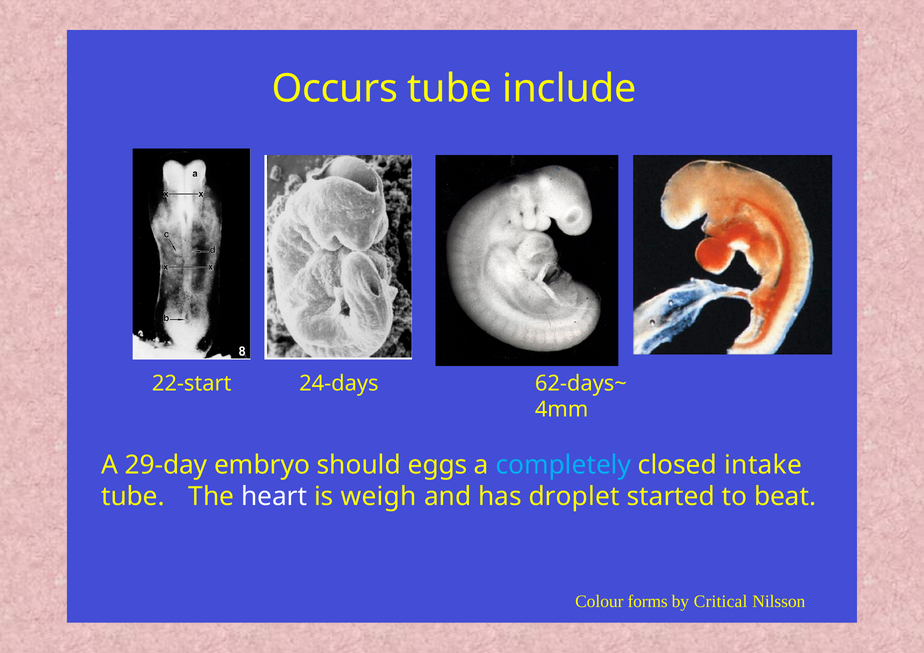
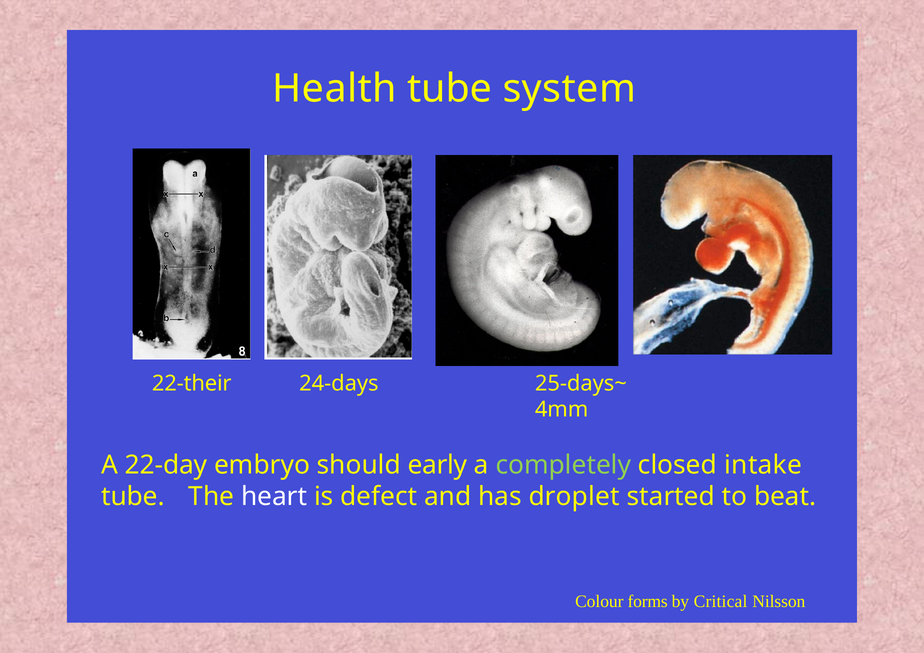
Occurs: Occurs -> Health (334, 89)
include: include -> system (569, 89)
22-start: 22-start -> 22-their (192, 383)
62-days~: 62-days~ -> 25-days~ (581, 383)
29-day: 29-day -> 22-day (166, 465)
eggs: eggs -> early (438, 465)
completely colour: light blue -> light green (563, 465)
weigh: weigh -> defect (379, 497)
